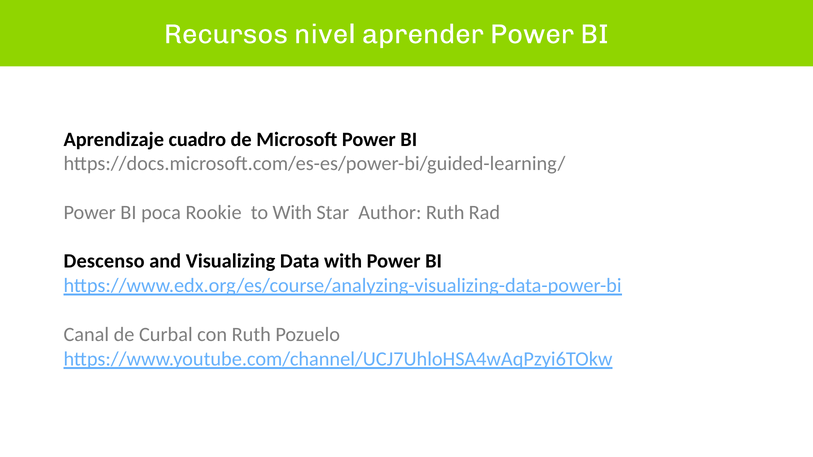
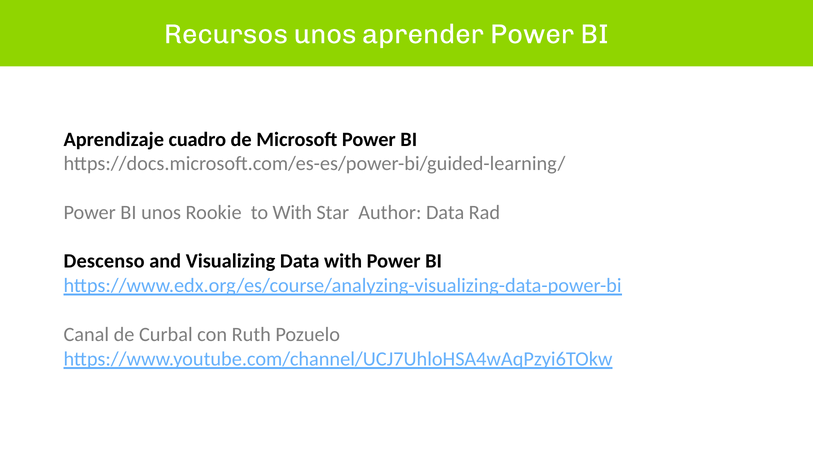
Recursos nivel: nivel -> unos (325, 34)
BI poca: poca -> unos (161, 213)
Author Ruth: Ruth -> Data (445, 213)
